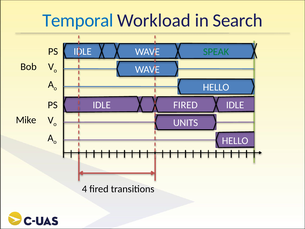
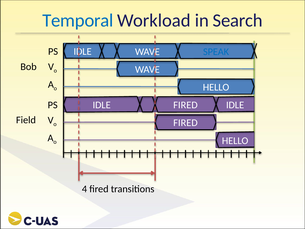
SPEAK colour: green -> blue (216, 52)
Mike: Mike -> Field (26, 120)
UNITS: UNITS -> FIRED (185, 123)
